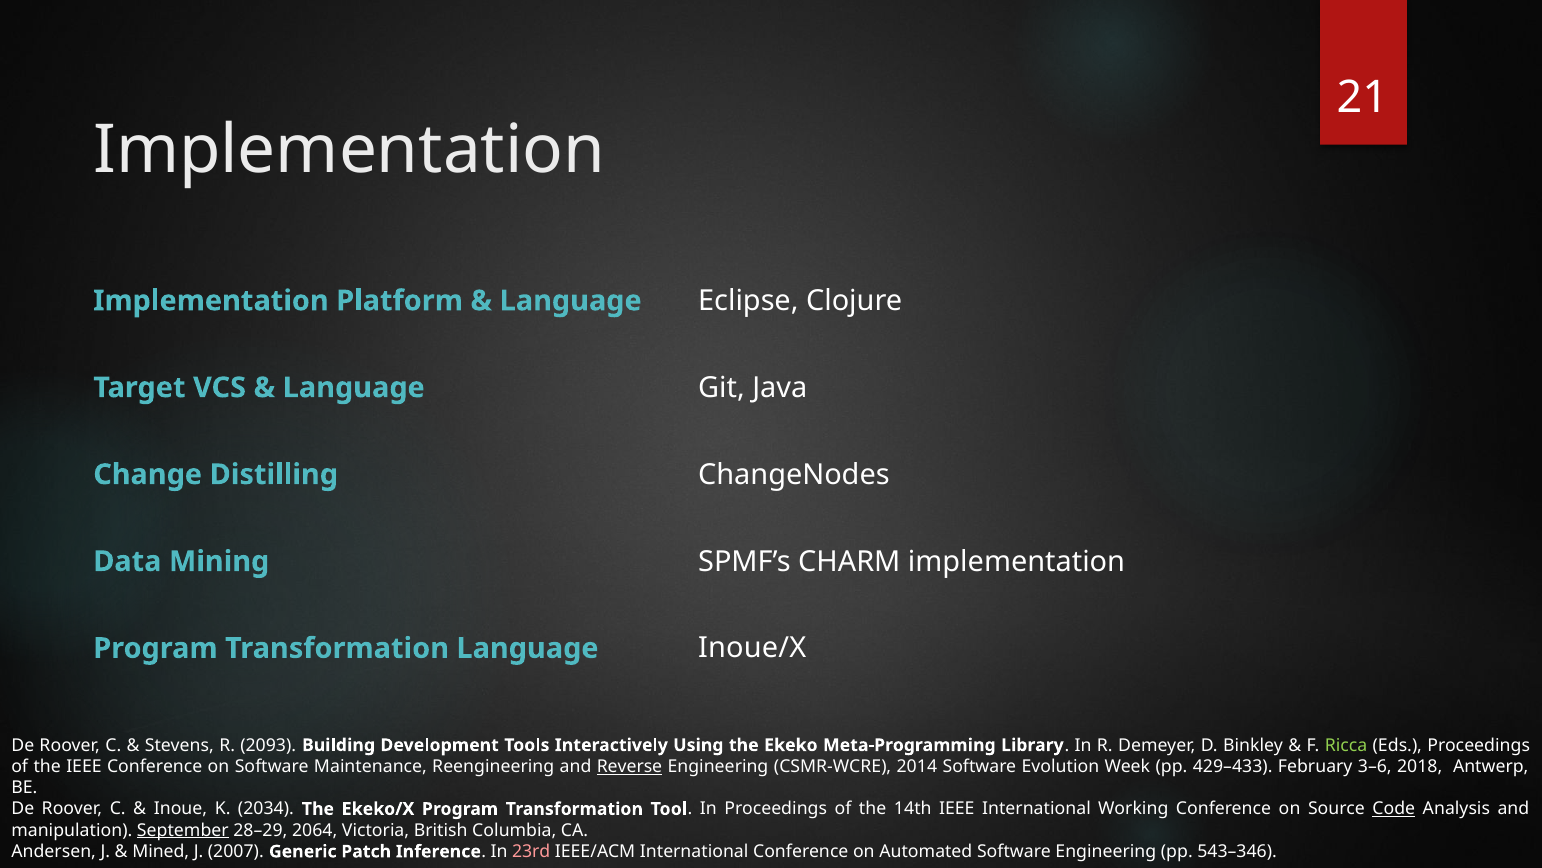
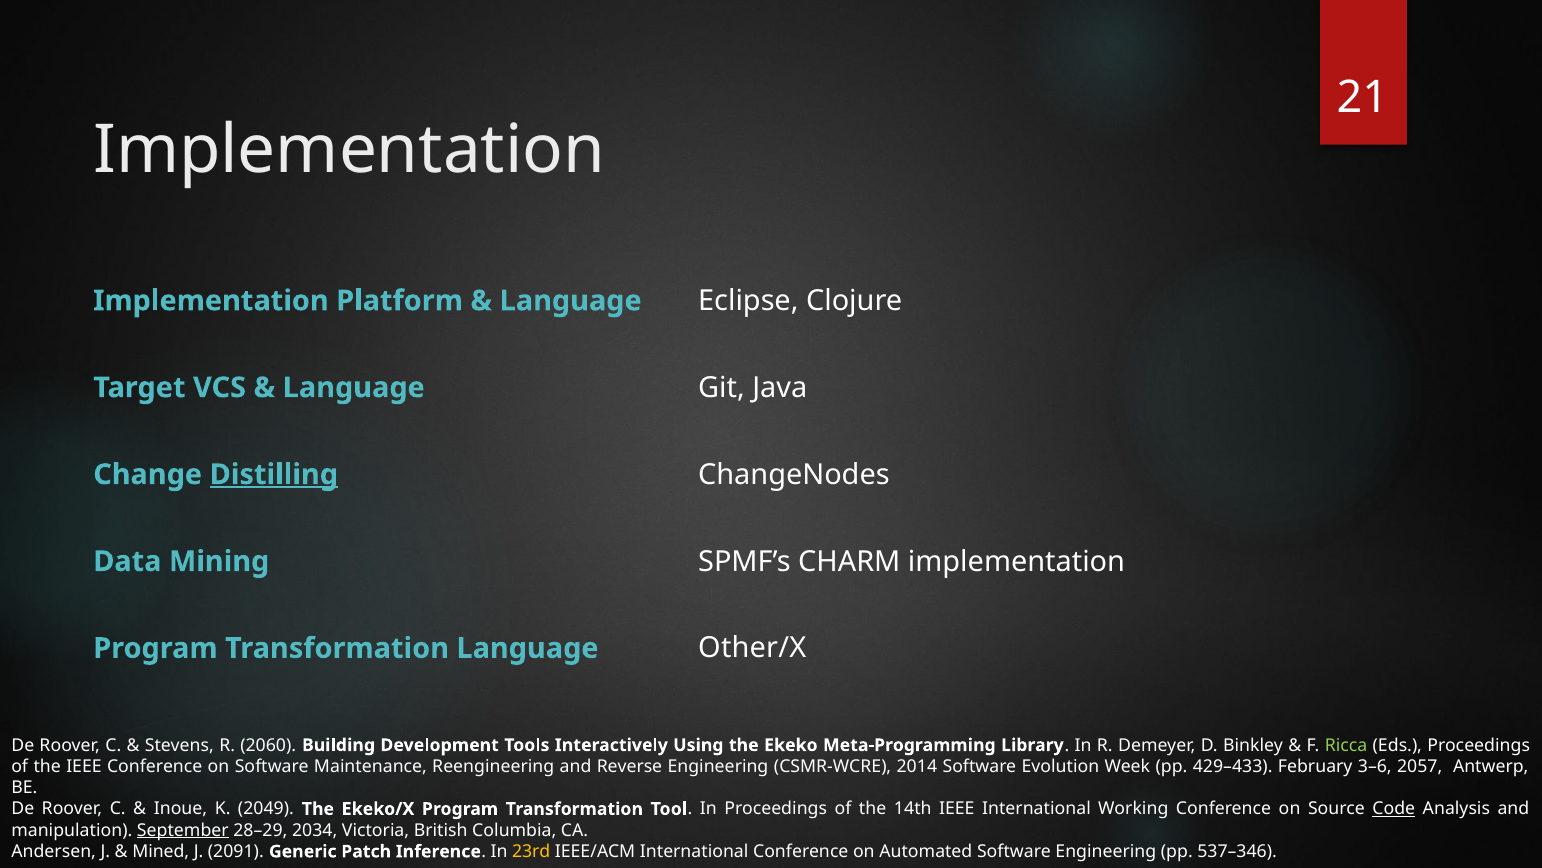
Distilling underline: none -> present (274, 474)
Inoue/X: Inoue/X -> Other/X (752, 648)
2093: 2093 -> 2060 (268, 745)
Reverse underline: present -> none (629, 766)
2018: 2018 -> 2057 (1420, 766)
2034: 2034 -> 2049 (266, 808)
2064: 2064 -> 2034 (315, 830)
2007: 2007 -> 2091 (236, 851)
23rd colour: pink -> yellow (531, 851)
543–346: 543–346 -> 537–346 (1237, 851)
